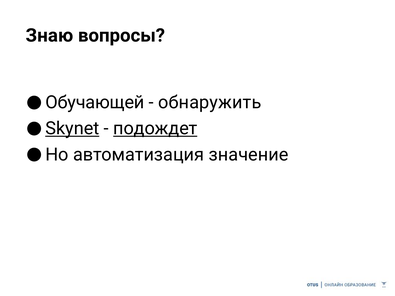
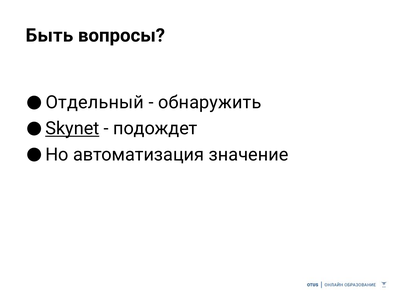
Знаю: Знаю -> Быть (49, 35)
Обучающей: Обучающей -> Отдельный (95, 103)
подождет underline: present -> none (155, 129)
